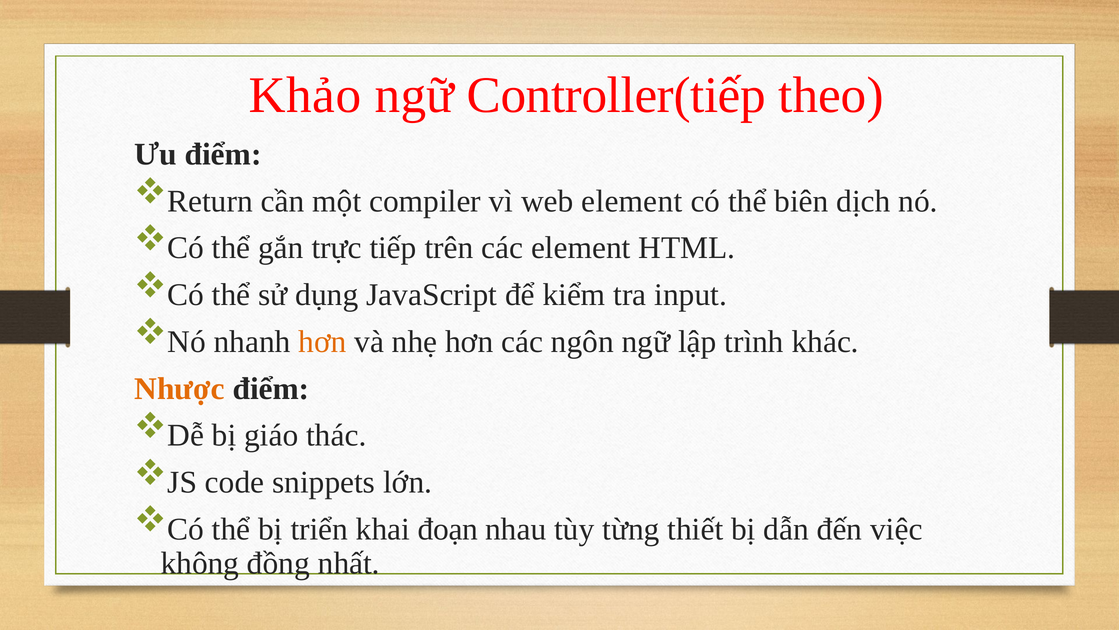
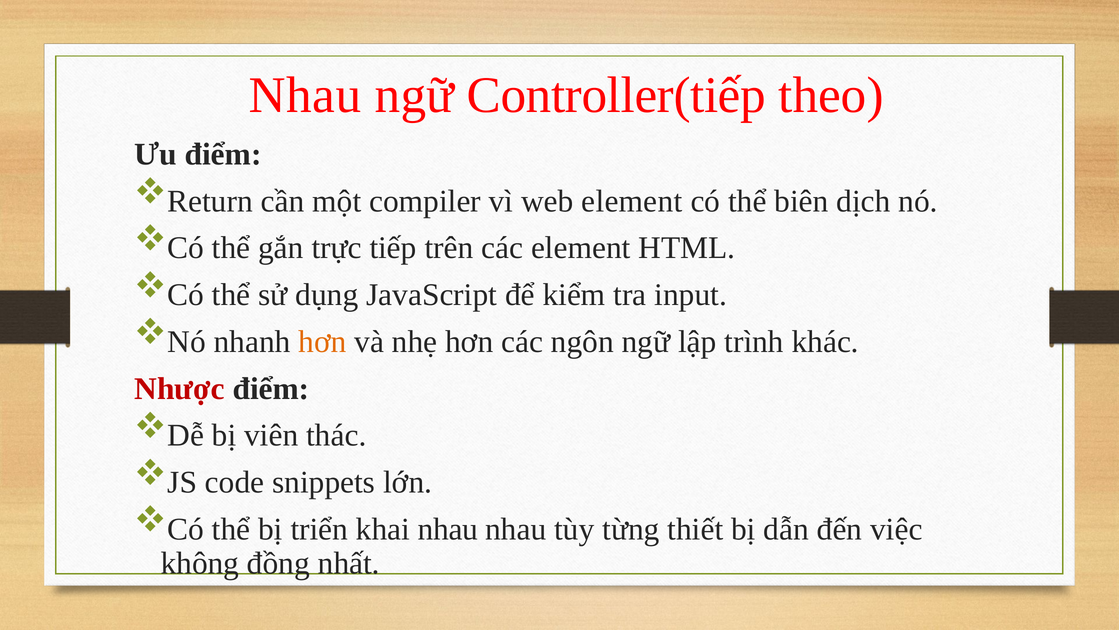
Khảo: Khảo -> Nhau (305, 95)
Nhược colour: orange -> red (180, 388)
giáo: giáo -> viên (271, 435)
khai đoạn: đoạn -> nhau (448, 529)
